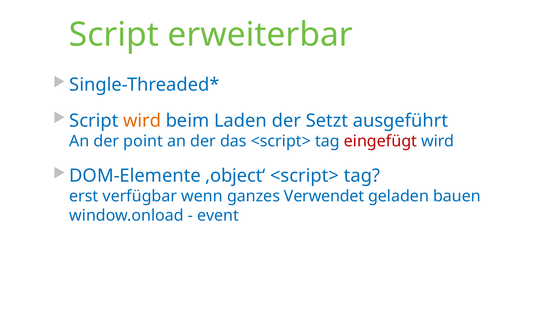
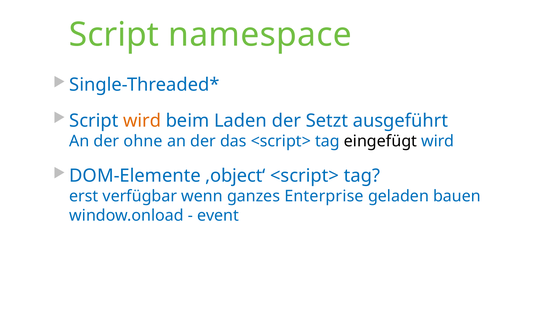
erweiterbar: erweiterbar -> namespace (260, 35)
point: point -> ohne (143, 141)
eingefügt colour: red -> black (380, 141)
Verwendet: Verwendet -> Enterprise (324, 196)
